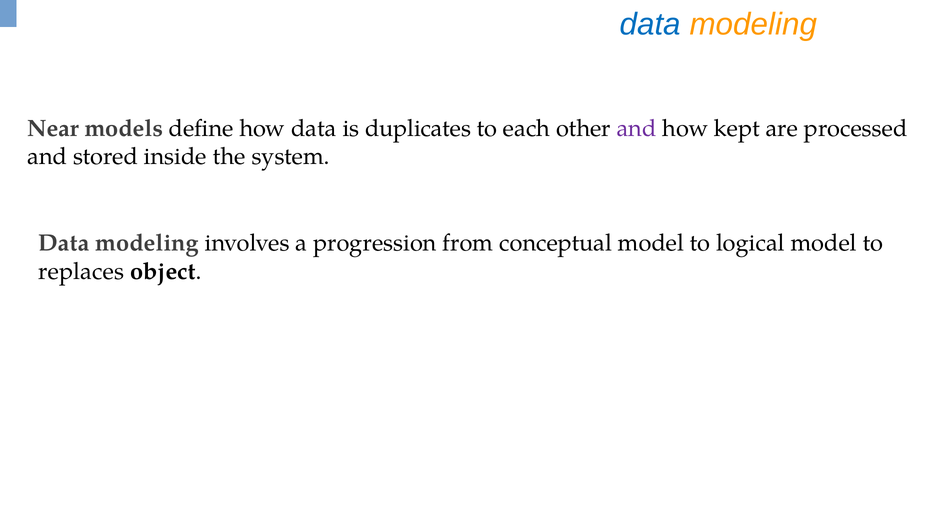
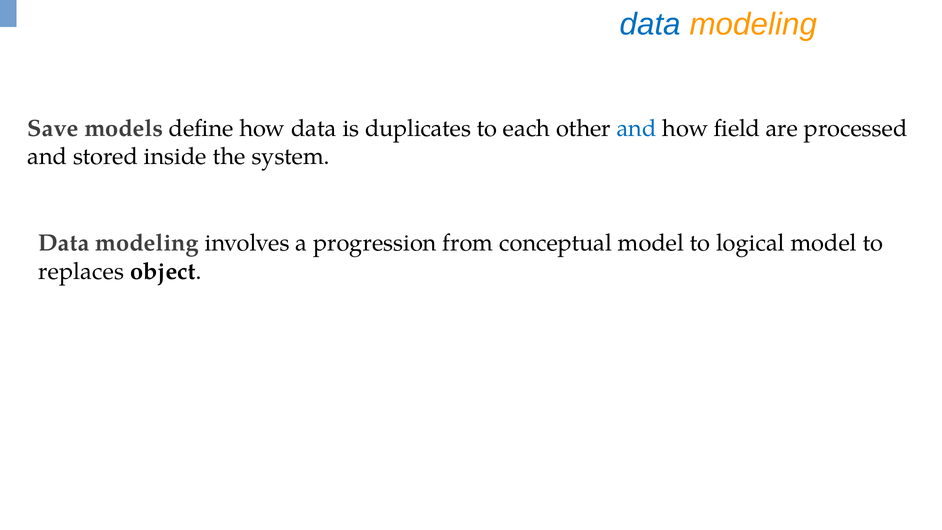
Near: Near -> Save (53, 128)
and colour: purple -> blue (637, 128)
kept: kept -> field (737, 128)
